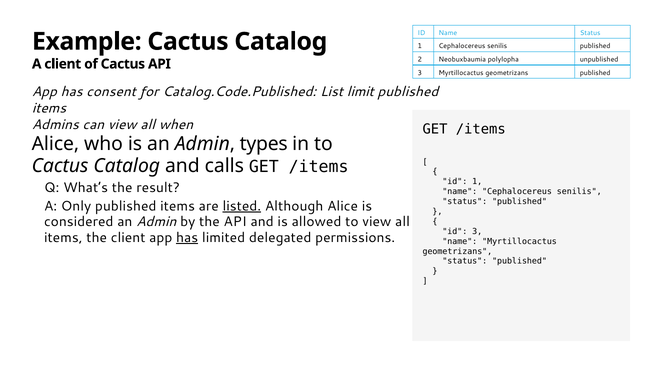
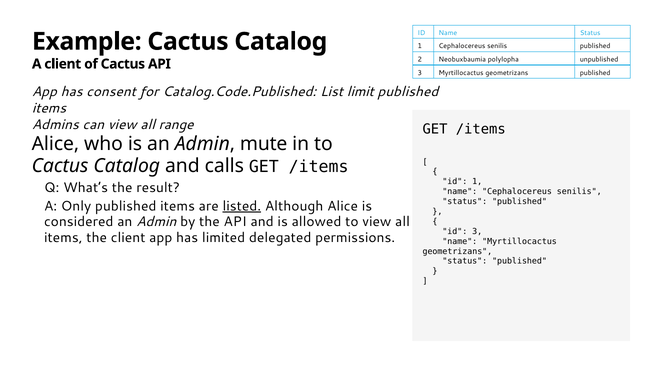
when: when -> range (176, 125)
types: types -> mute (264, 144)
has underline: present -> none (187, 237)
